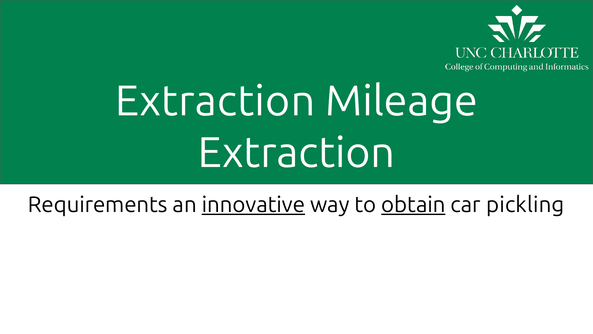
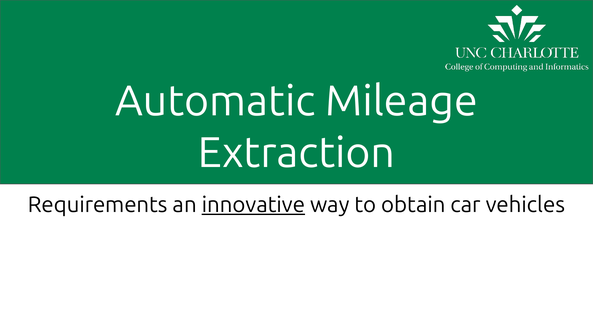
Extraction: Extraction -> Automatic (215, 101)
obtain underline: present -> none (413, 205)
pickling: pickling -> vehicles (525, 205)
